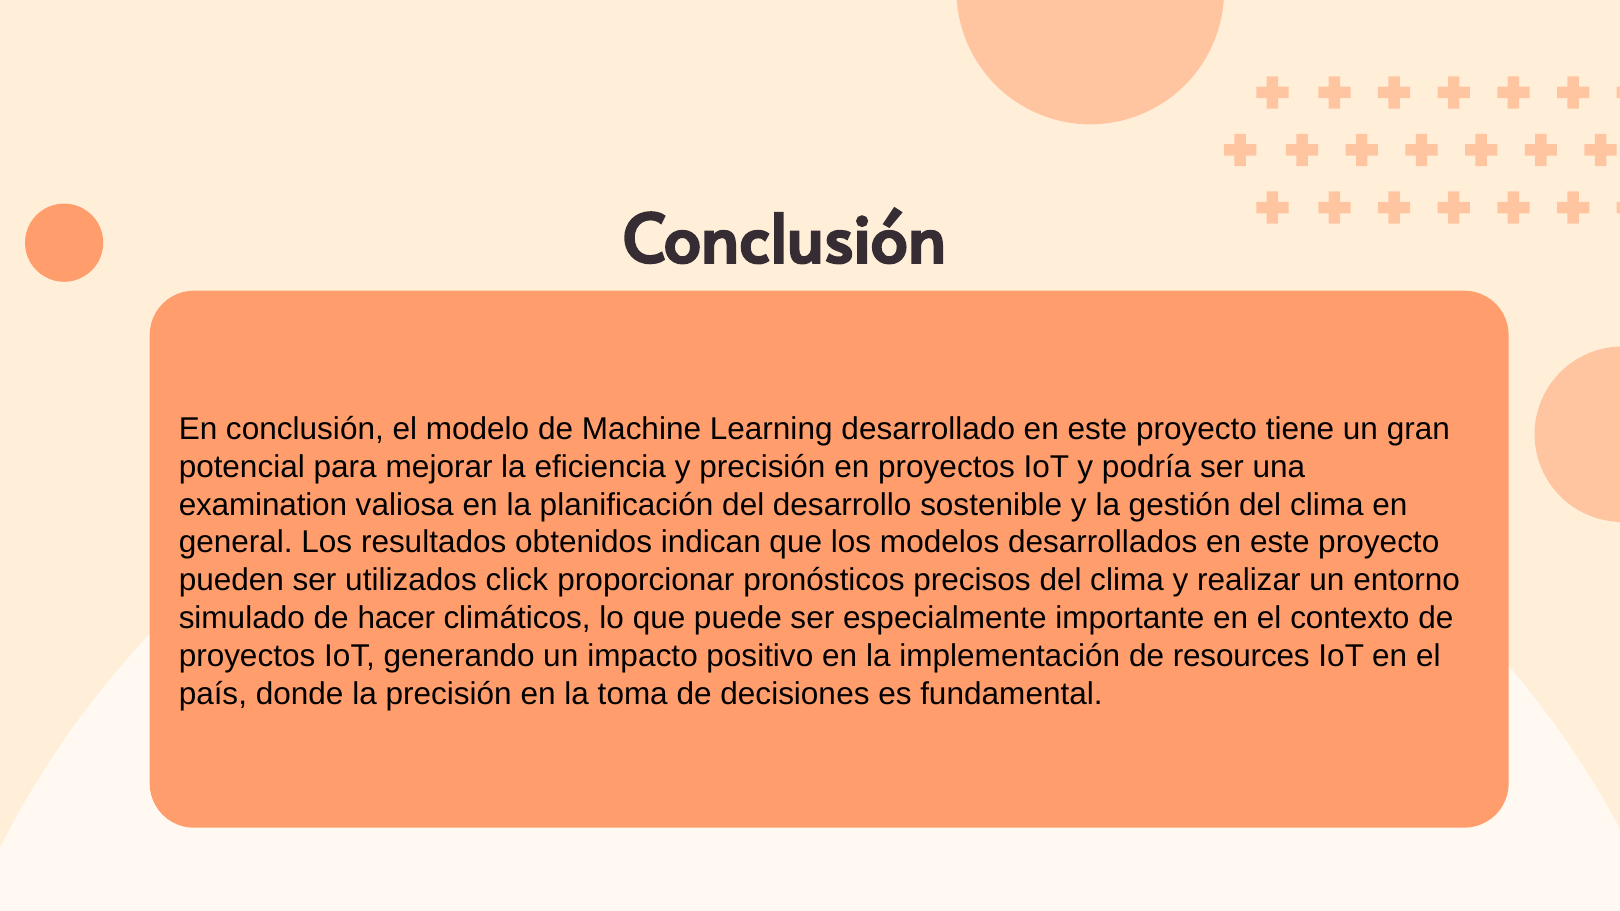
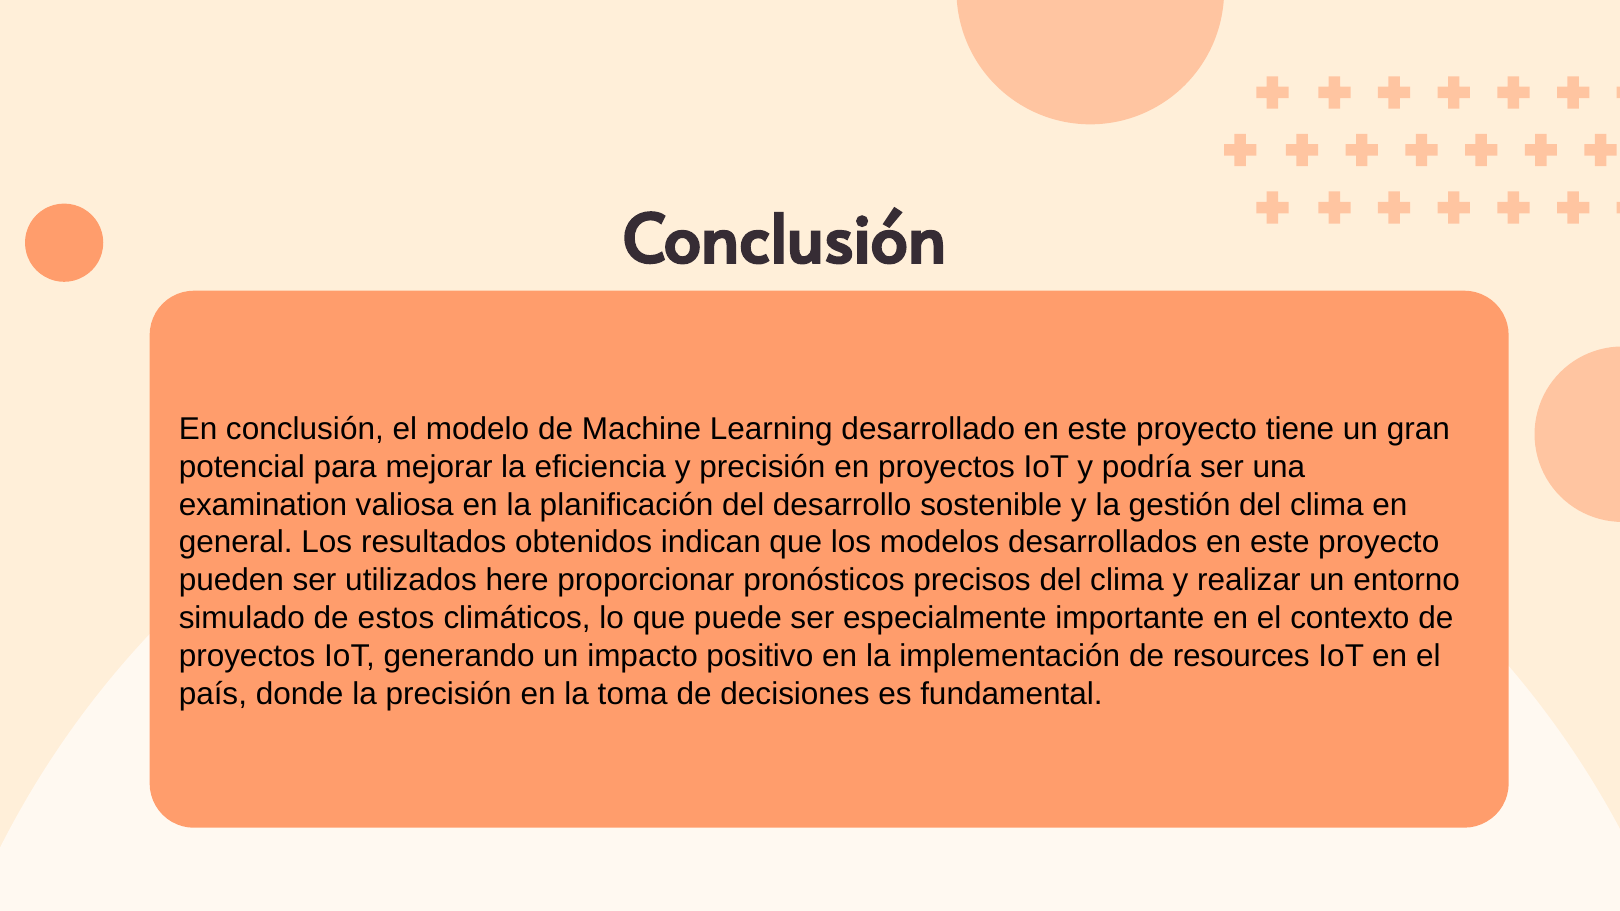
click: click -> here (517, 580)
hacer: hacer -> estos (396, 618)
